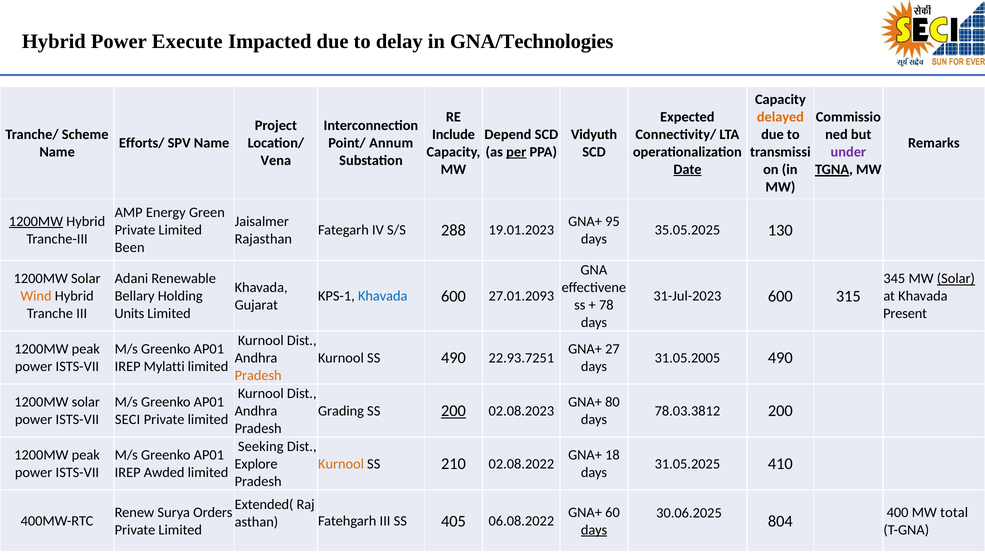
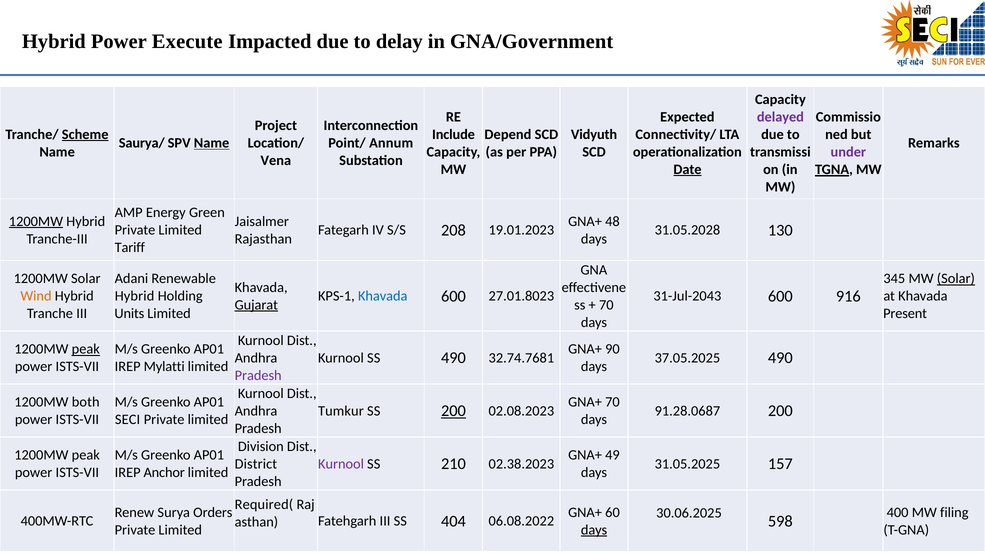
GNA/Technologies: GNA/Technologies -> GNA/Government (532, 41)
delayed colour: orange -> purple (780, 117)
Scheme underline: none -> present (85, 134)
Efforts/: Efforts/ -> Saurya/ (142, 143)
Name underline: none -> present (212, 143)
per underline: present -> none (516, 152)
95: 95 -> 48 (612, 221)
288: 288 -> 208 (453, 230)
35.05.2025: 35.05.2025 -> 31.05.2028 (687, 230)
Been: Been -> Tariff (130, 248)
Bellary: Bellary -> Hybrid (135, 296)
27.01.2093: 27.01.2093 -> 27.01.8023 (521, 296)
31-Jul-2023: 31-Jul-2023 -> 31-Jul-2043 (687, 296)
315: 315 -> 916 (848, 296)
Gujarat underline: none -> present (256, 305)
78: 78 -> 70 (606, 305)
peak underline: none -> present (86, 349)
27: 27 -> 90 (612, 349)
22.93.7251: 22.93.7251 -> 32.74.7681 (521, 358)
31.05.2005: 31.05.2005 -> 37.05.2025 (687, 358)
Pradesh colour: orange -> purple (258, 375)
solar: solar -> both (86, 402)
GNA+ 80: 80 -> 70 (612, 402)
Grading: Grading -> Tumkur (341, 411)
78.03.3812: 78.03.3812 -> 91.28.0687 (687, 411)
Seeking: Seeking -> Division (261, 446)
18: 18 -> 49 (612, 455)
Explore: Explore -> District (256, 464)
Kurnool colour: orange -> purple (341, 464)
02.08.2022: 02.08.2022 -> 02.38.2023 (521, 464)
410: 410 -> 157 (780, 464)
Awded: Awded -> Anchor (164, 473)
Extended(: Extended( -> Required( (264, 505)
total: total -> filing (954, 513)
804: 804 -> 598 (780, 521)
405: 405 -> 404 (453, 521)
